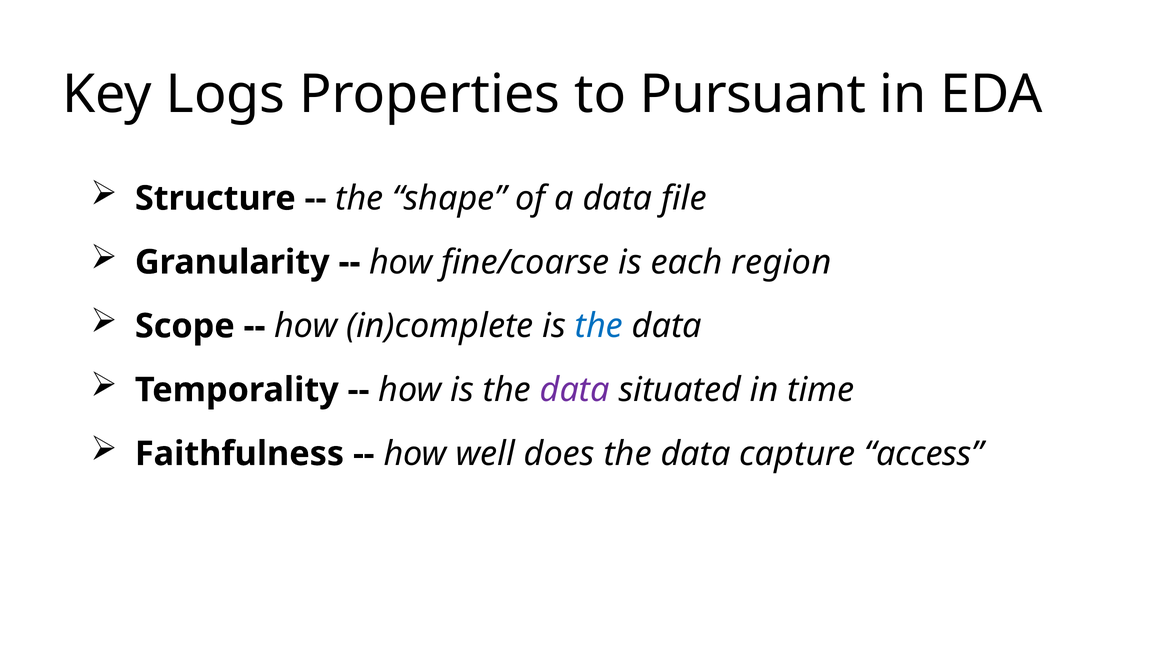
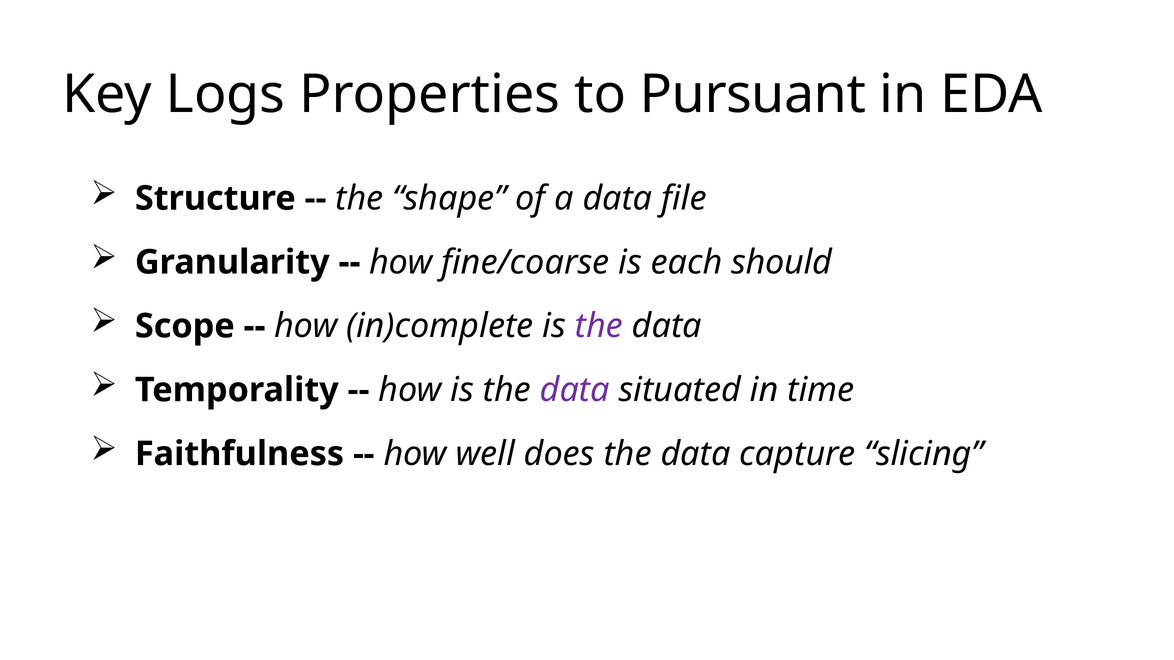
region: region -> should (782, 262)
the colour: blue -> purple (599, 326)
access: access -> slicing (924, 454)
